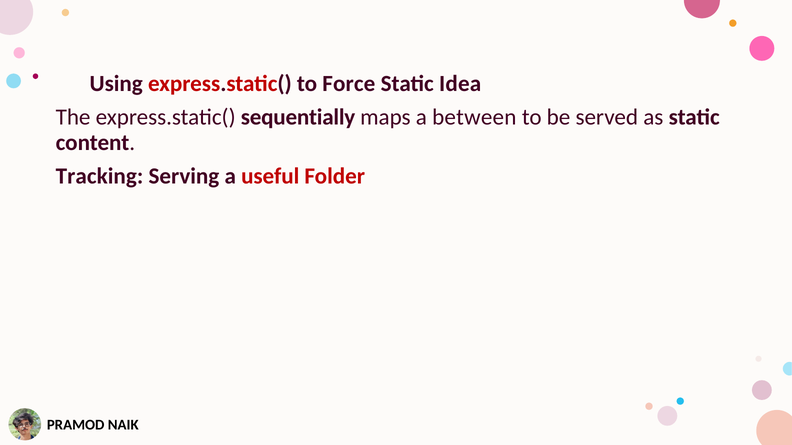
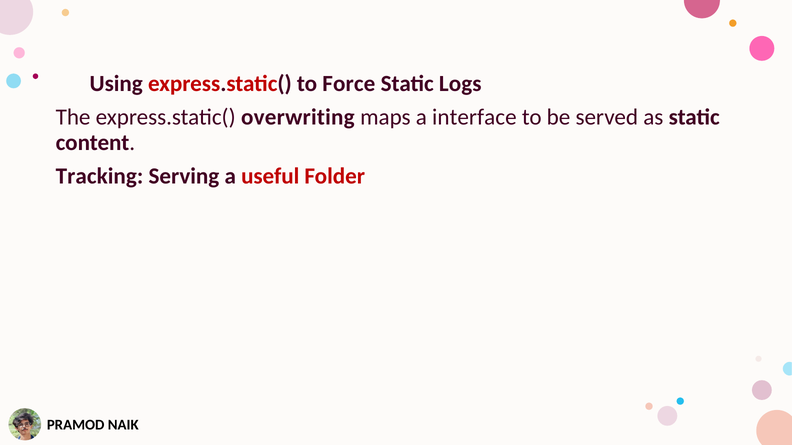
Idea: Idea -> Logs (460, 84)
sequentially: sequentially -> overwriting (298, 117)
between: between -> interface (474, 117)
